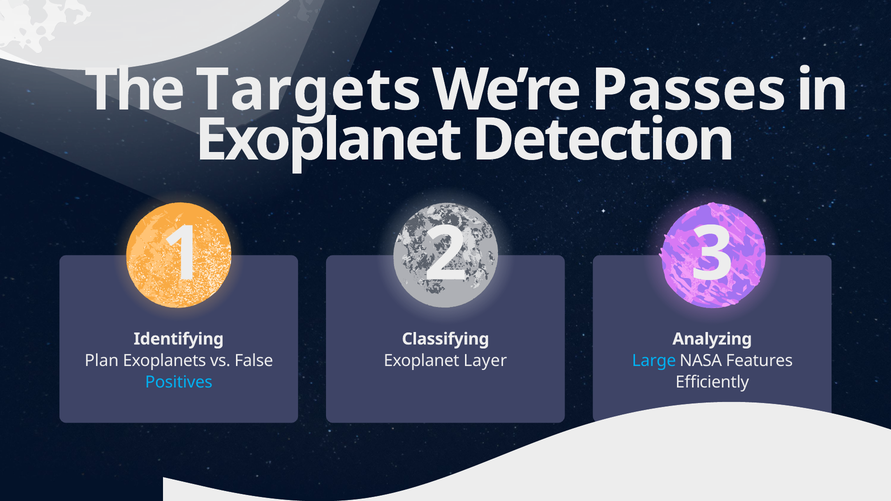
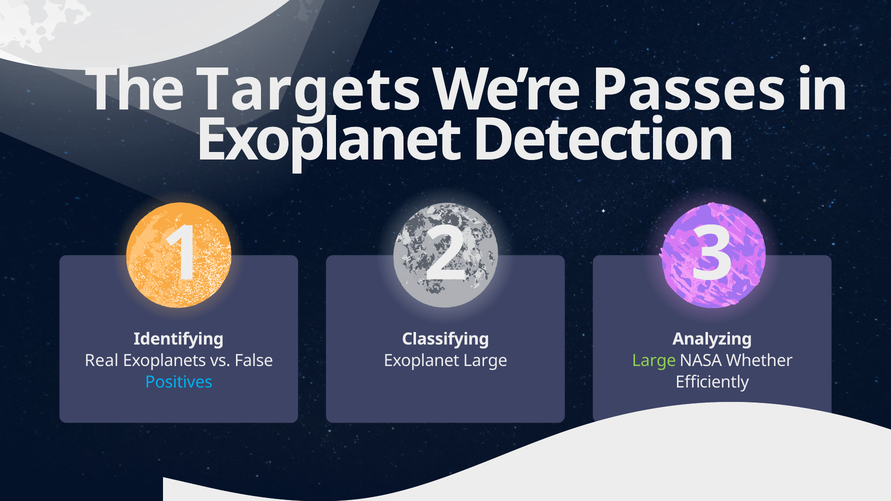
Plan: Plan -> Real (102, 361)
Exoplanet Layer: Layer -> Large (485, 361)
Large colour: light blue -> light green (654, 361)
Features: Features -> Whether (759, 361)
